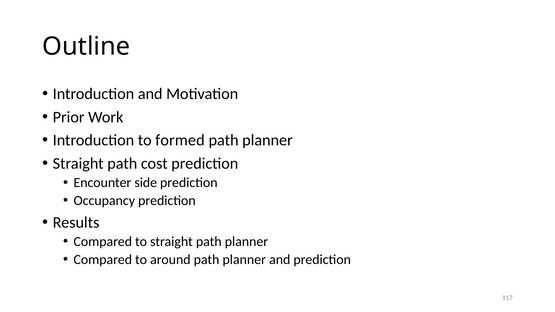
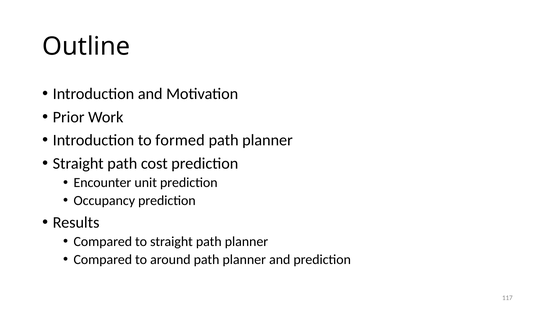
side: side -> unit (146, 183)
